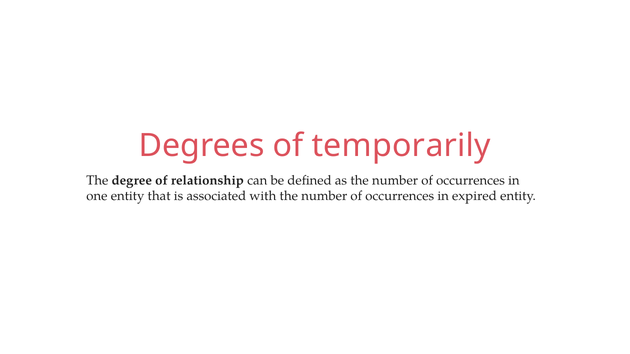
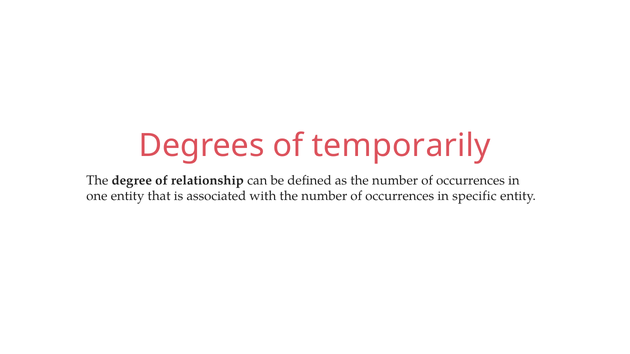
expired: expired -> specific (474, 196)
